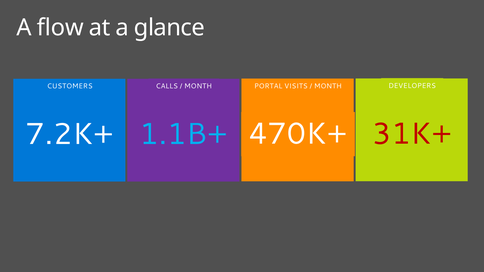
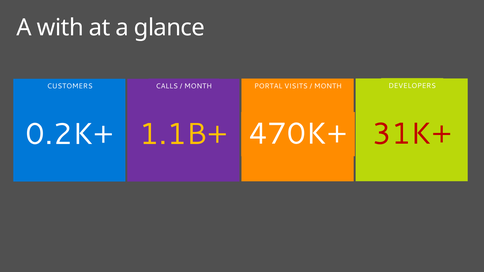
flow: flow -> with (60, 28)
7.2K+: 7.2K+ -> 0.2K+ (70, 134)
1.1B+ colour: light blue -> yellow (184, 134)
